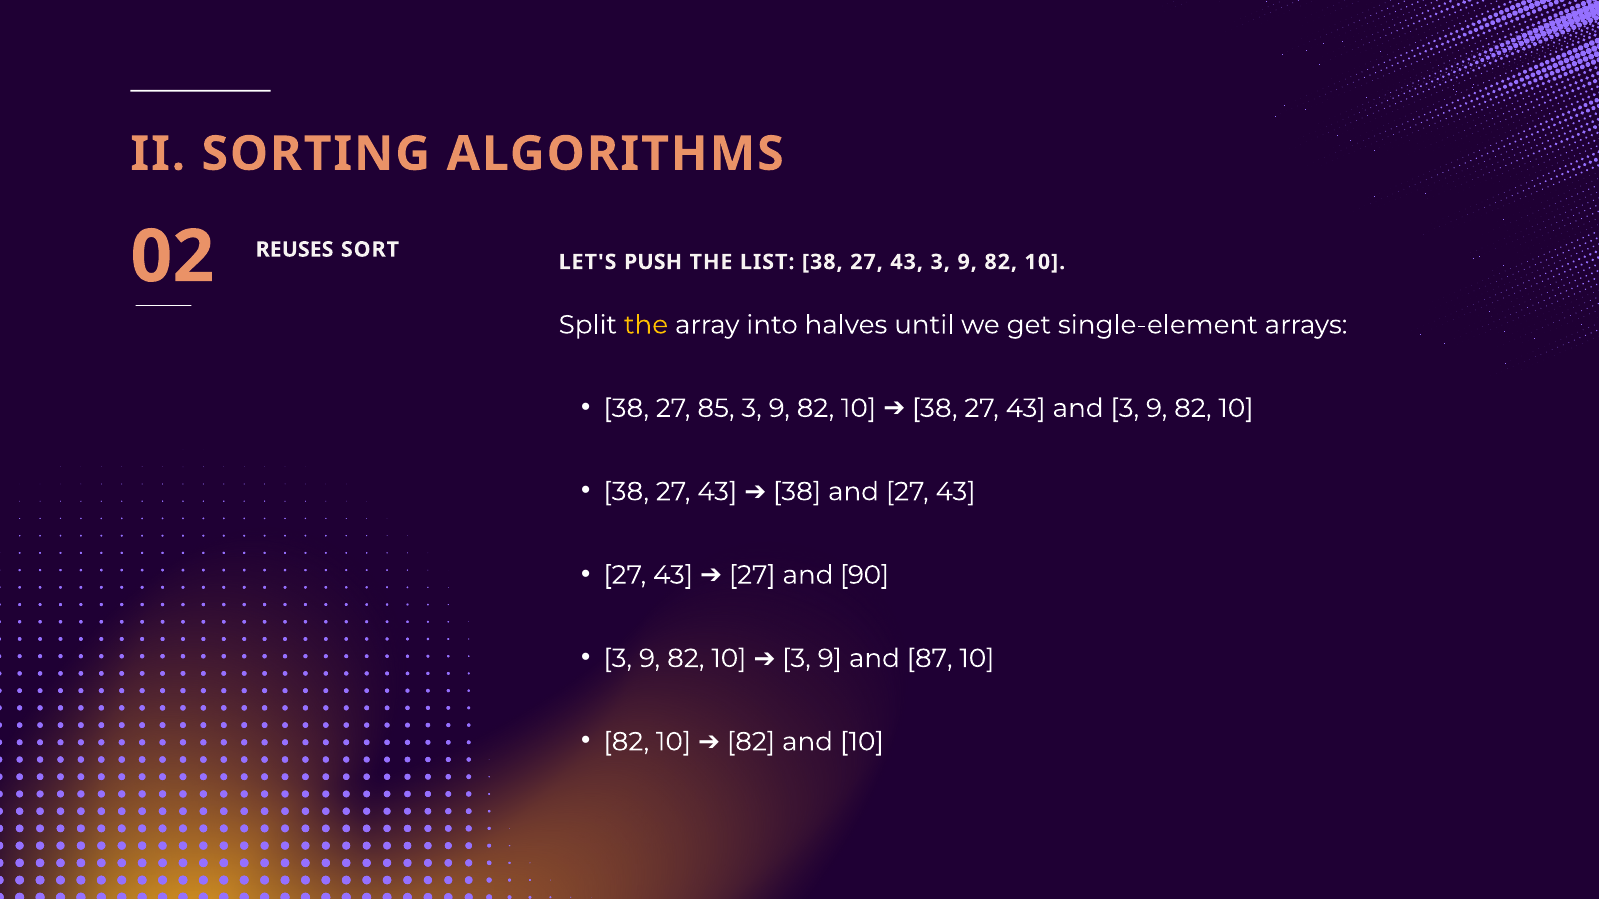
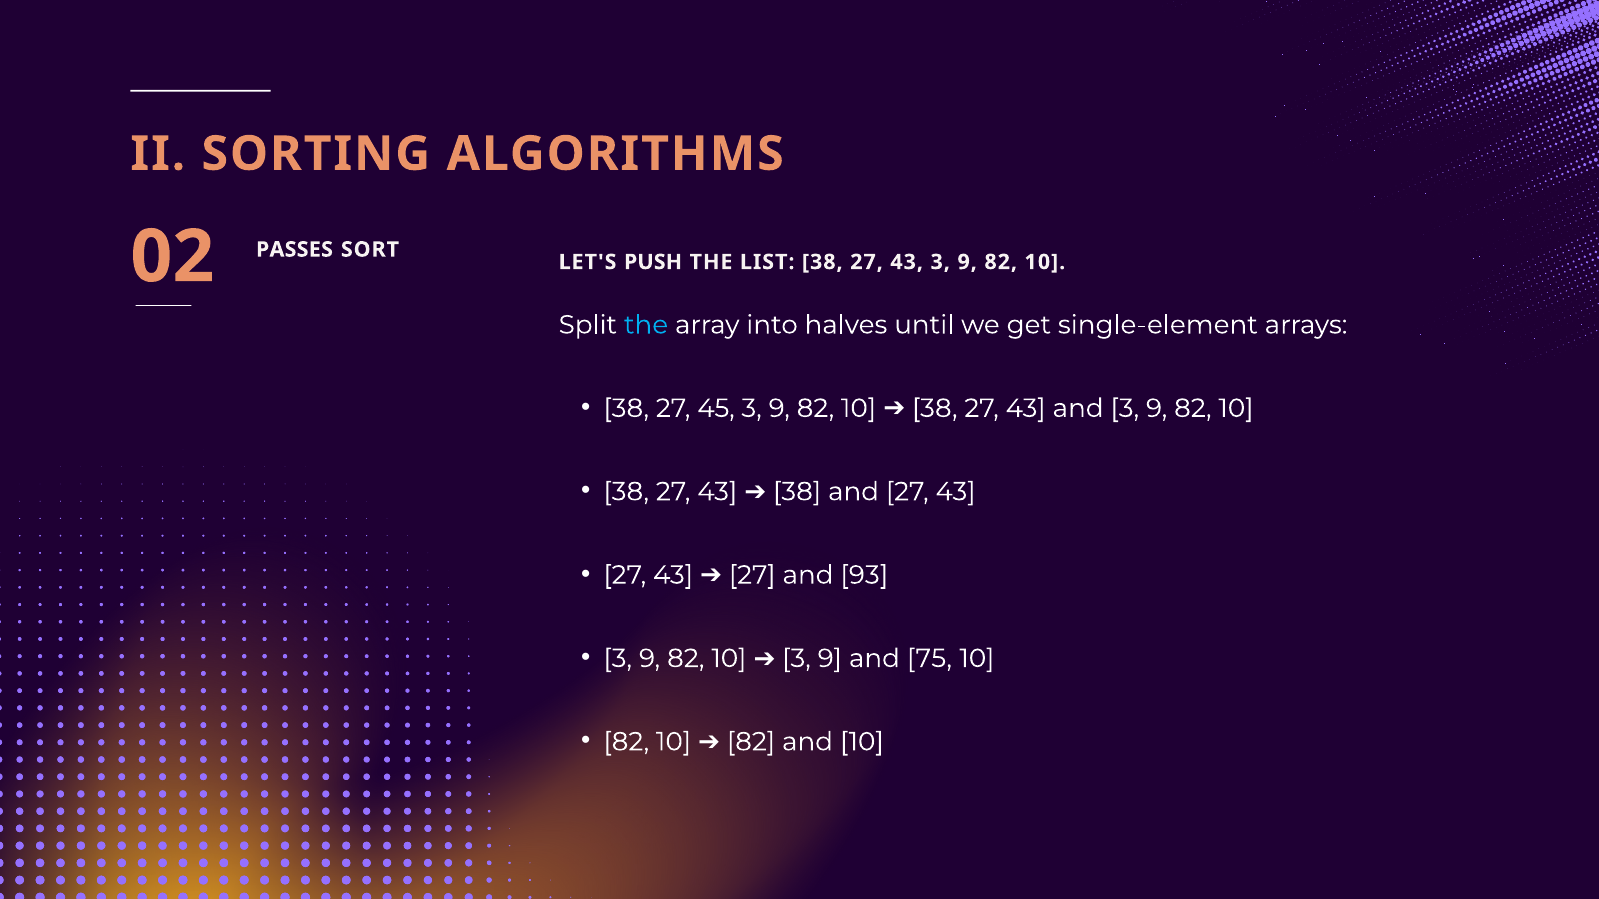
REUSES: REUSES -> PASSES (294, 250)
the colour: yellow -> light blue (646, 325)
85: 85 -> 45 (716, 408)
90: 90 -> 93 (864, 575)
87: 87 -> 75 (929, 659)
